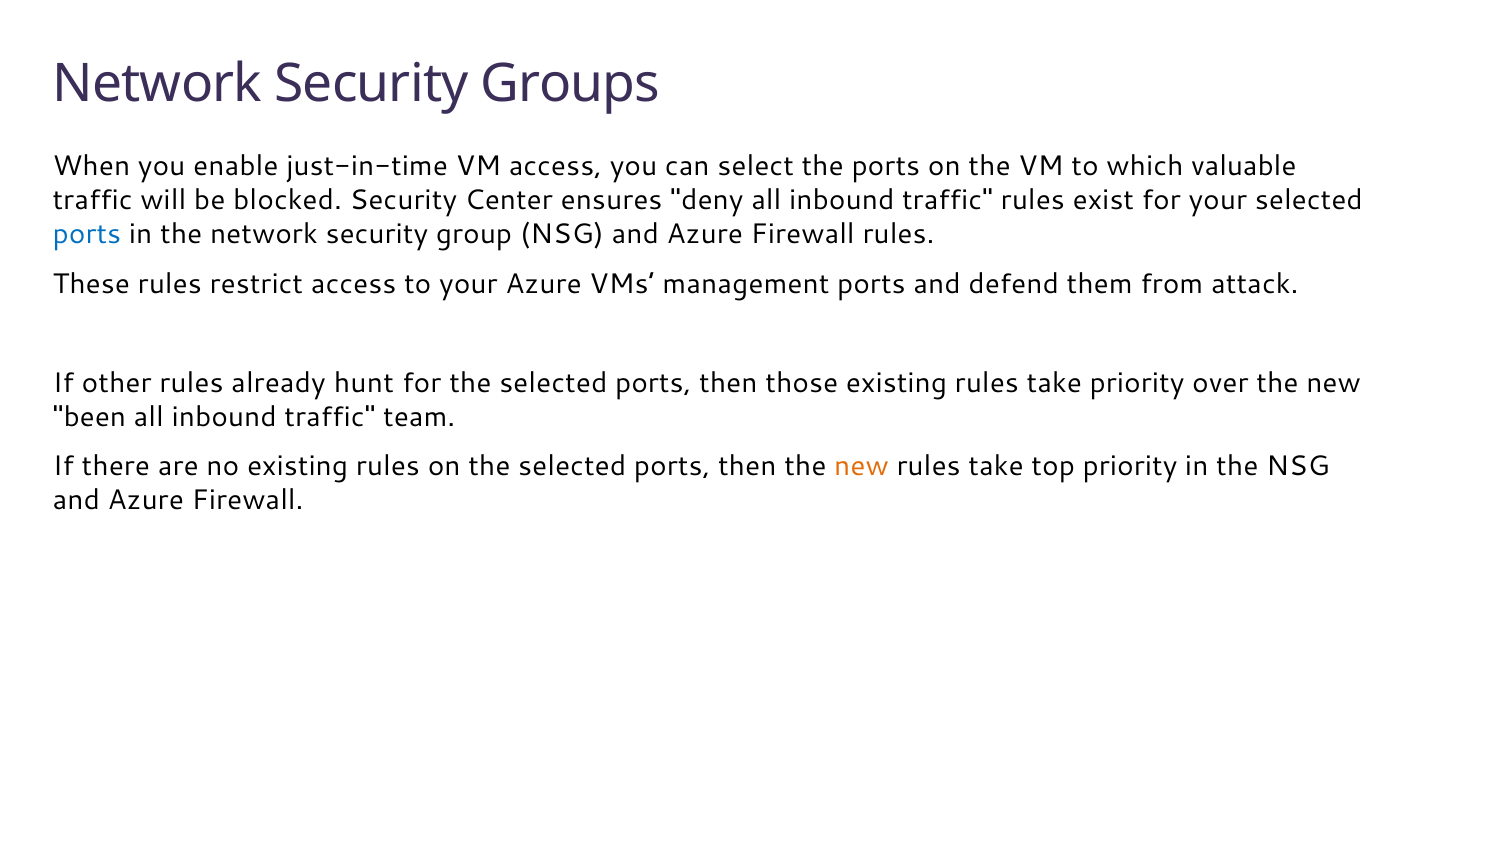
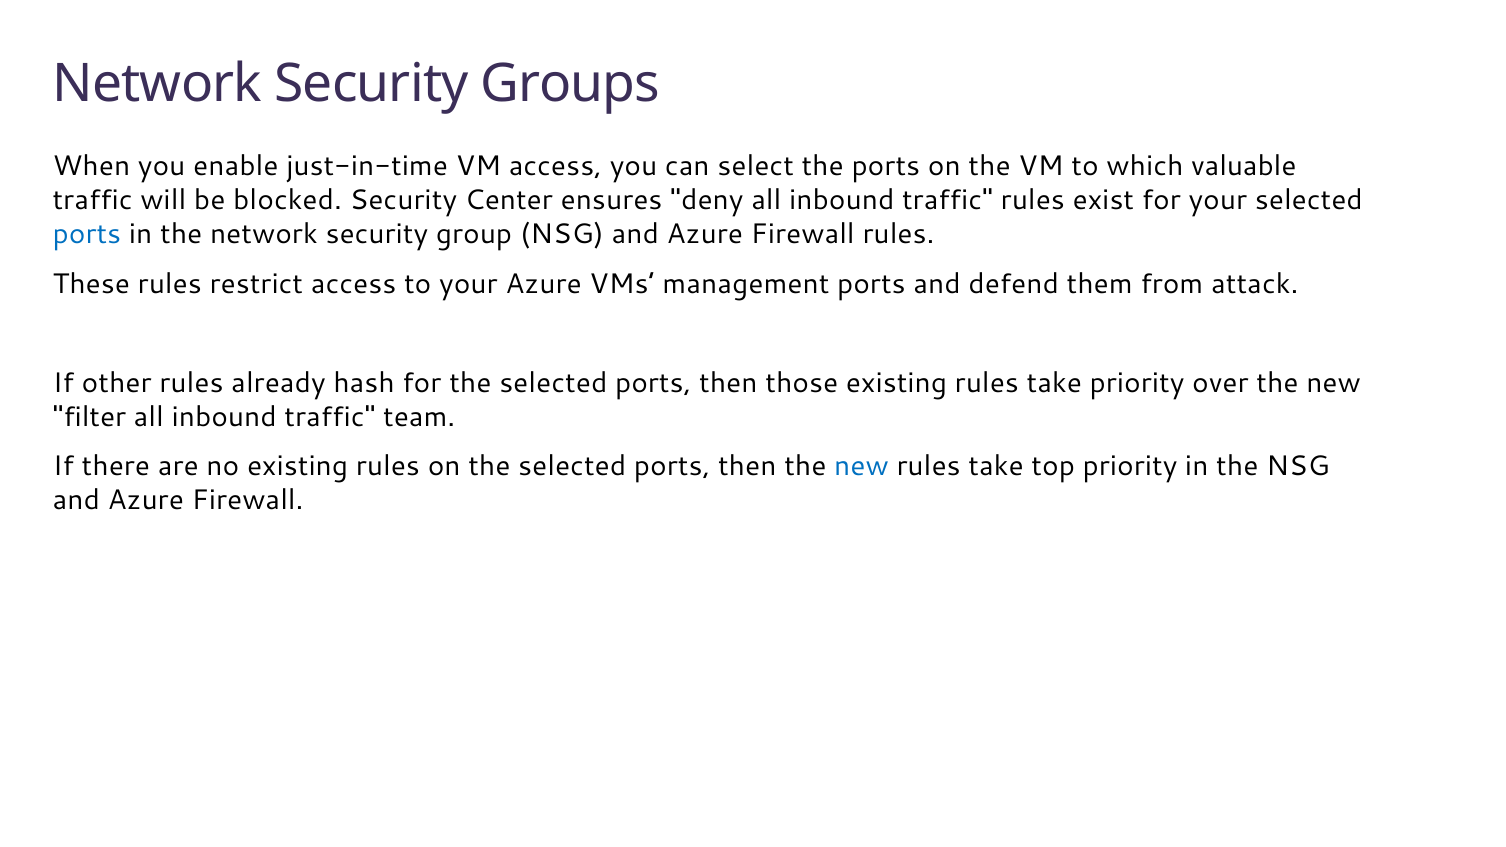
hunt: hunt -> hash (364, 383)
been: been -> filter (89, 417)
new colour: orange -> blue (861, 466)
